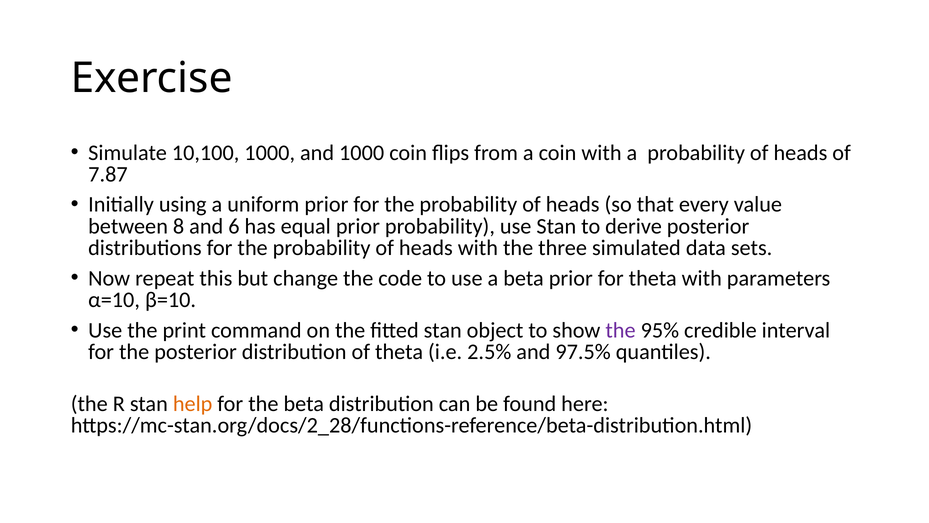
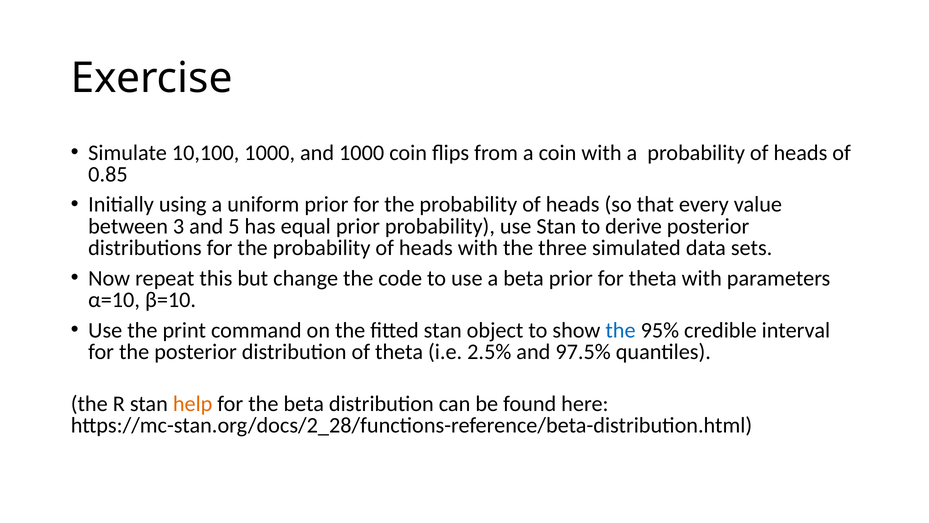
7.87: 7.87 -> 0.85 (108, 174)
8: 8 -> 3 (179, 226)
6: 6 -> 5 (234, 226)
the colour: purple -> blue (621, 330)
